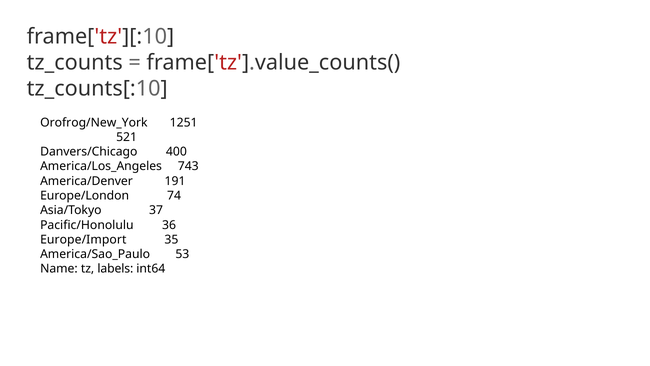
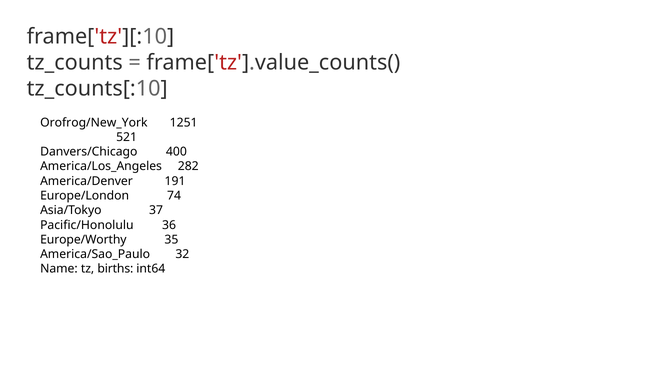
743: 743 -> 282 (188, 166)
Europe/Import: Europe/Import -> Europe/Worthy (83, 239)
53: 53 -> 32 (182, 254)
labels: labels -> births (115, 269)
